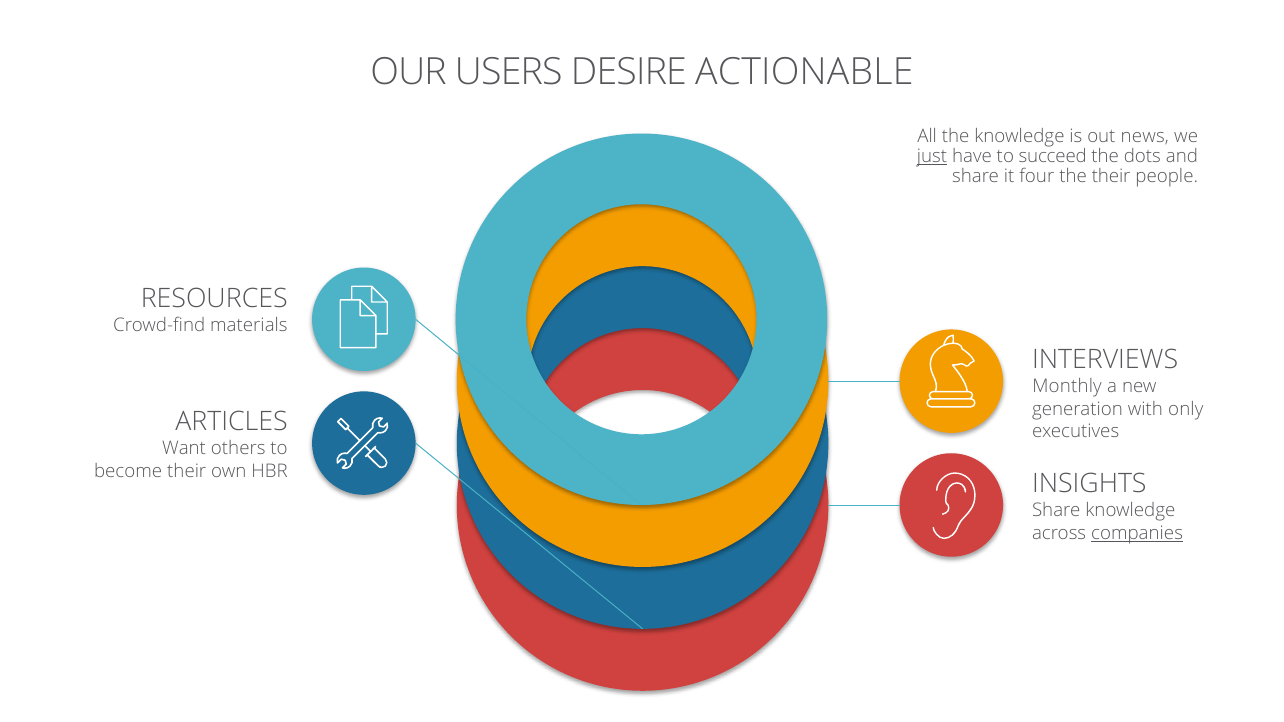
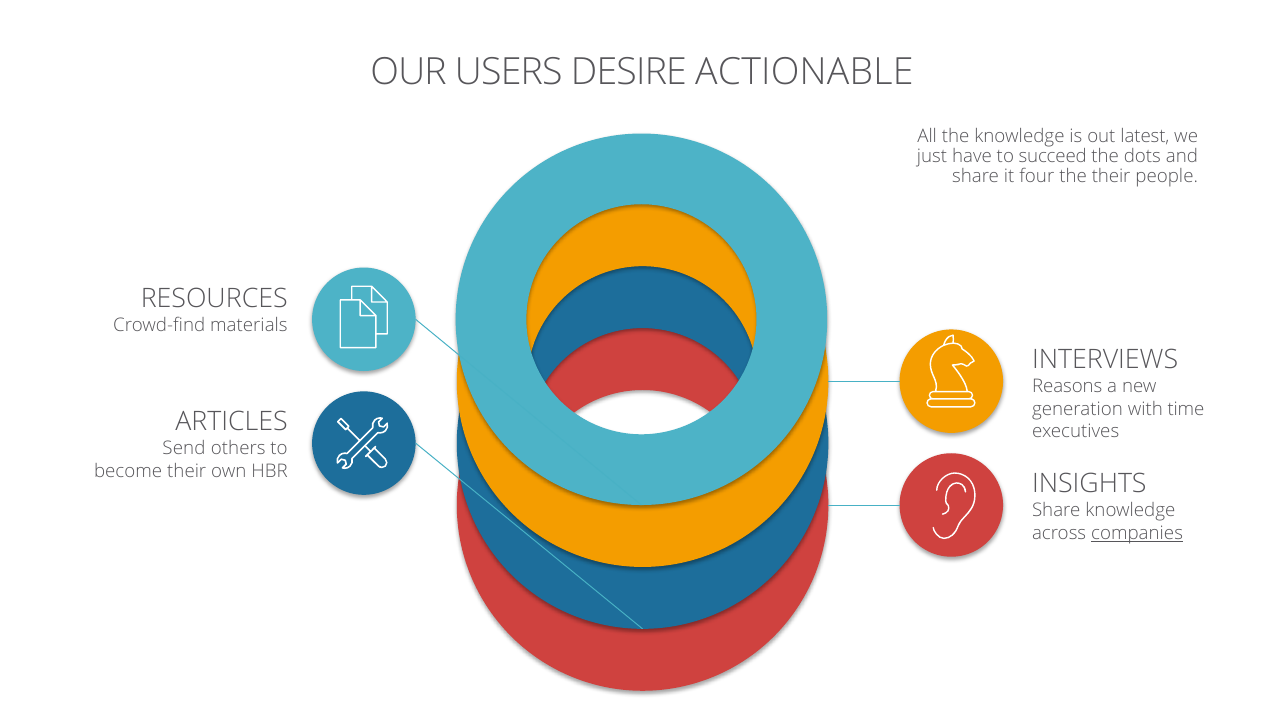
news: news -> latest (1145, 137)
just underline: present -> none (932, 157)
Monthly: Monthly -> Reasons (1067, 387)
only: only -> time (1186, 409)
Want: Want -> Send (184, 449)
